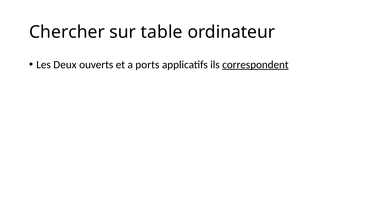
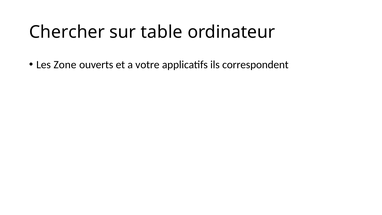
Deux: Deux -> Zone (65, 65)
ports: ports -> votre (147, 65)
correspondent underline: present -> none (255, 65)
